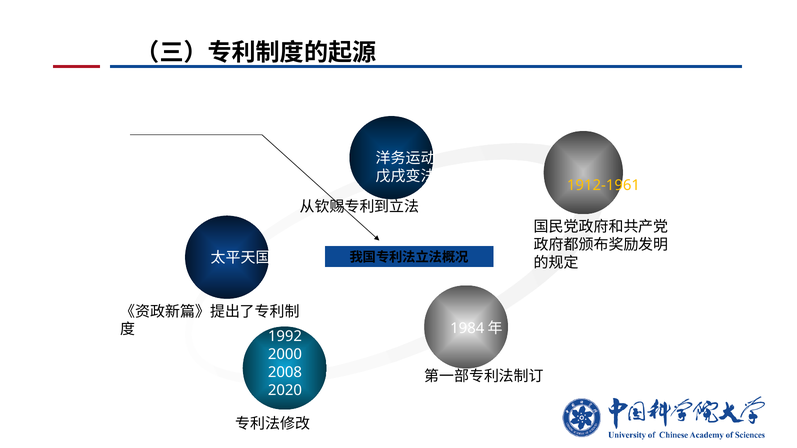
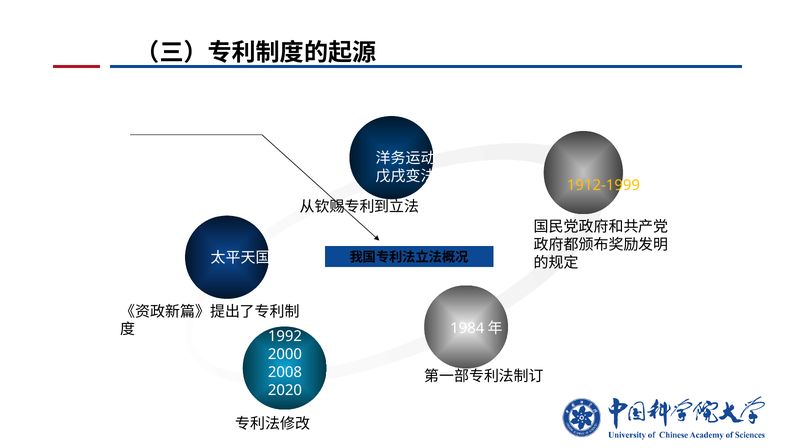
1912-1961: 1912-1961 -> 1912-1999 (603, 185)
